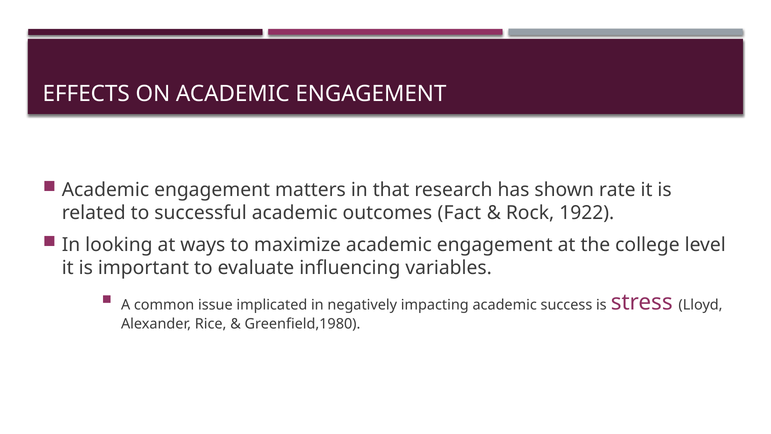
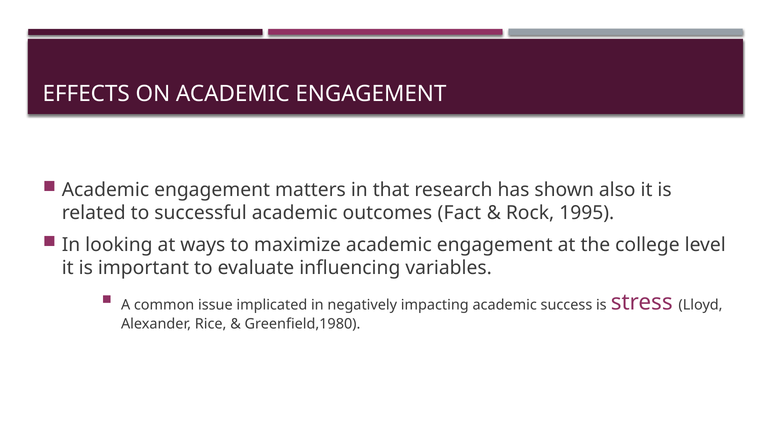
rate: rate -> also (617, 190)
1922: 1922 -> 1995 (587, 213)
